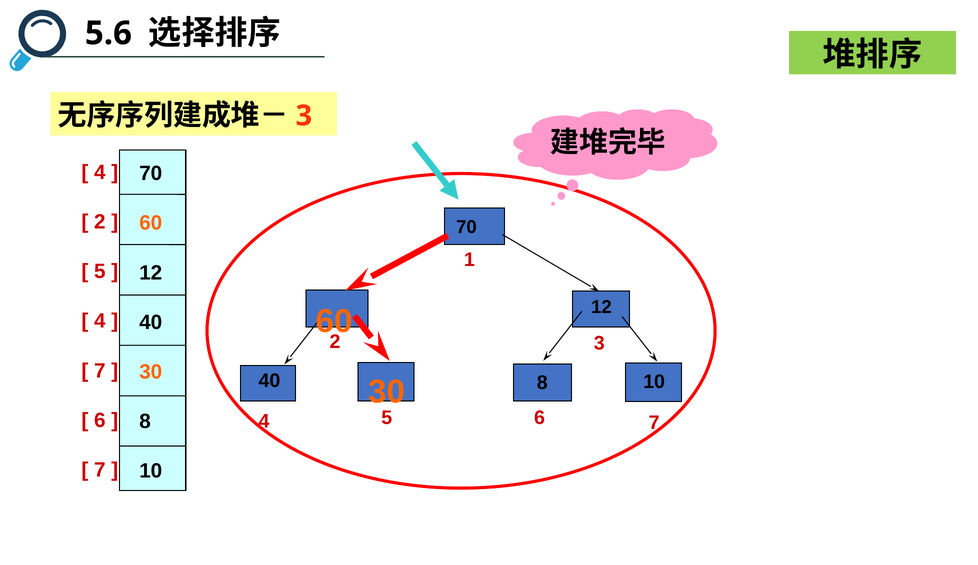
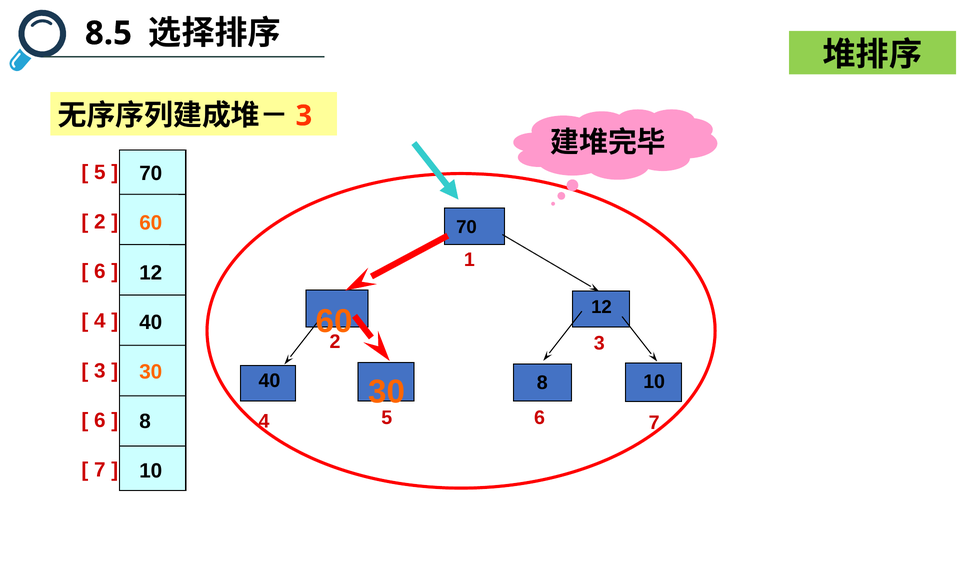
5.6: 5.6 -> 8.5 (108, 33)
4: 4 -> 5 (100, 172)
5: 5 -> 6 (100, 271)
7: 7 -> 3 (100, 371)
